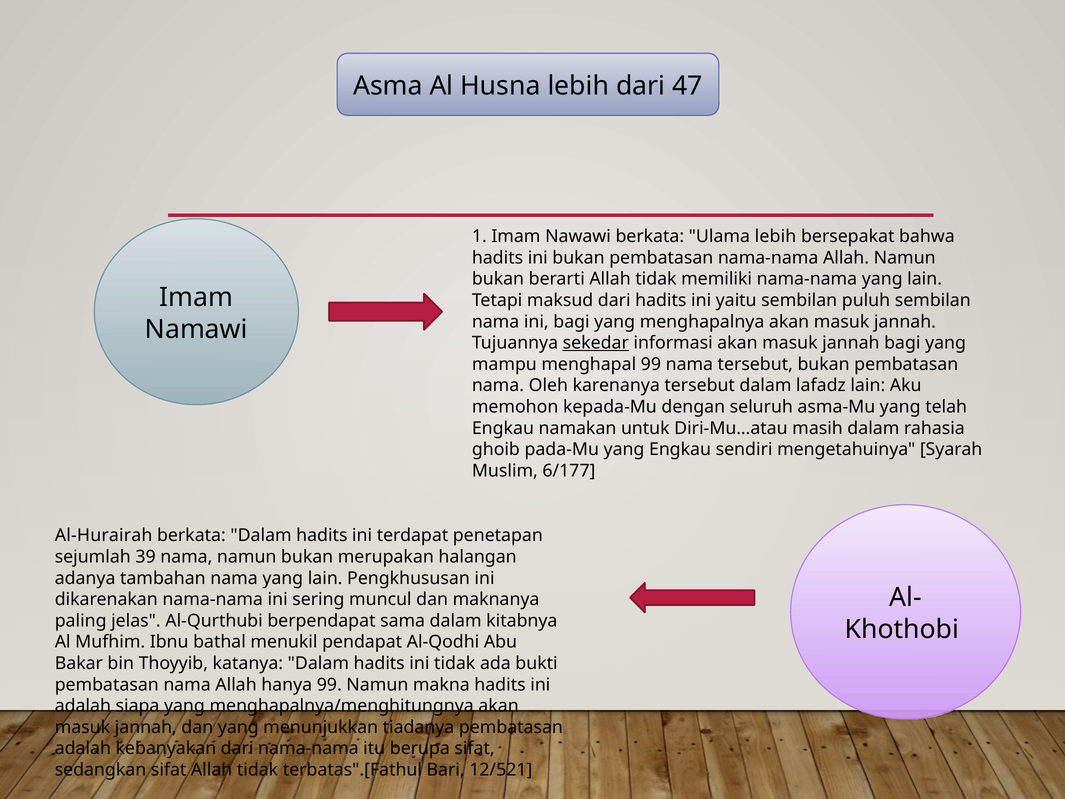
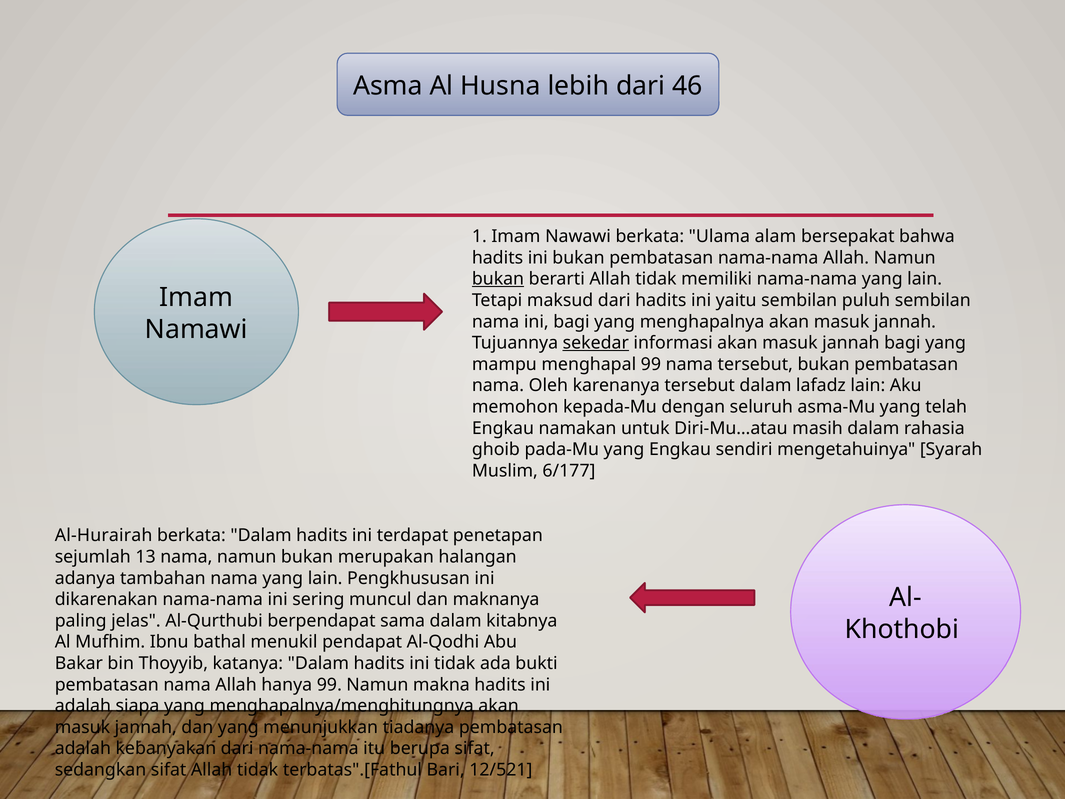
47: 47 -> 46 (687, 86)
Ulama lebih: lebih -> alam (775, 236)
bukan underline: none -> present (498, 279)
39: 39 -> 13 (146, 557)
